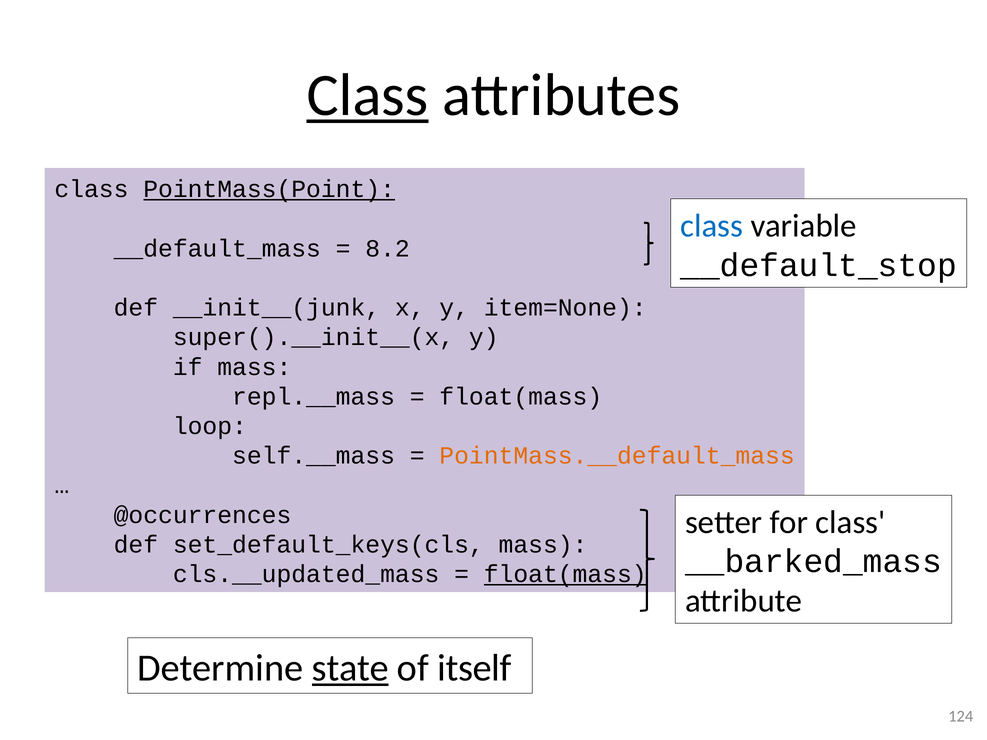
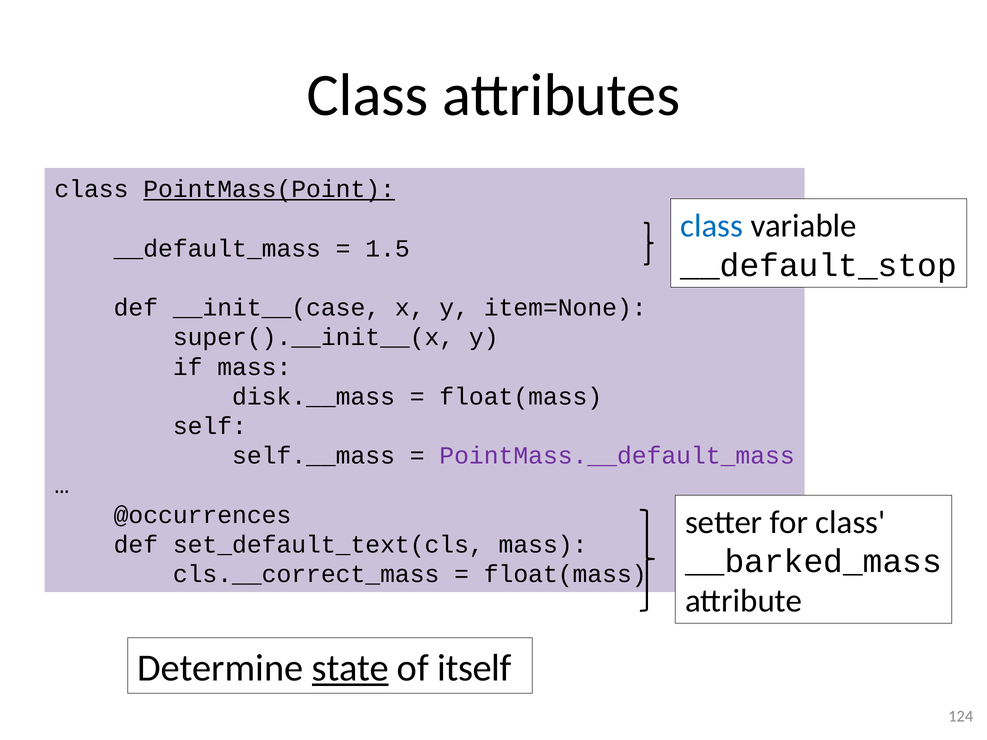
Class underline: present -> none (368, 96)
8.2: 8.2 -> 1.5 (388, 249)
__init__(junk: __init__(junk -> __init__(case (277, 308)
repl.__mass: repl.__mass -> disk.__mass (314, 397)
loop: loop -> self (210, 426)
PointMass.__default_mass colour: orange -> purple (617, 456)
set_default_keys(cls: set_default_keys(cls -> set_default_text(cls (328, 545)
cls.__updated_mass: cls.__updated_mass -> cls.__correct_mass (306, 574)
float(mass underline: present -> none (565, 574)
